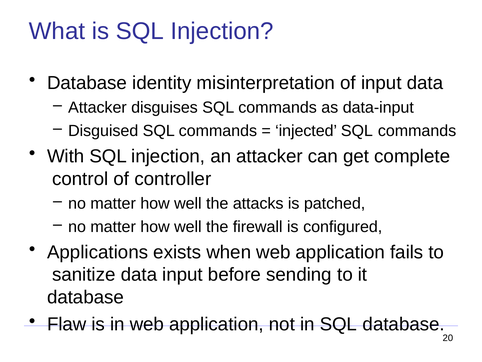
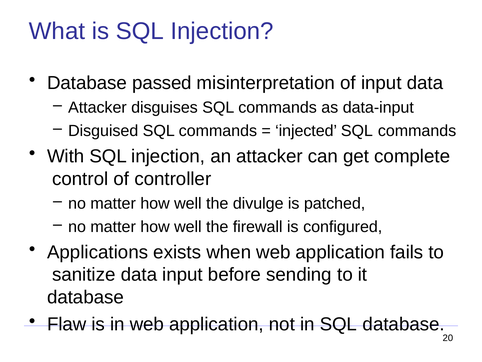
identity: identity -> passed (162, 83)
attacks: attacks -> divulge (258, 203)
